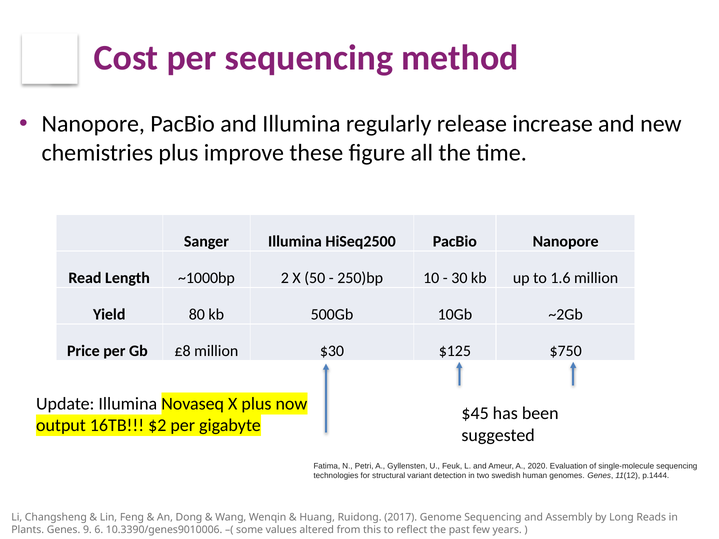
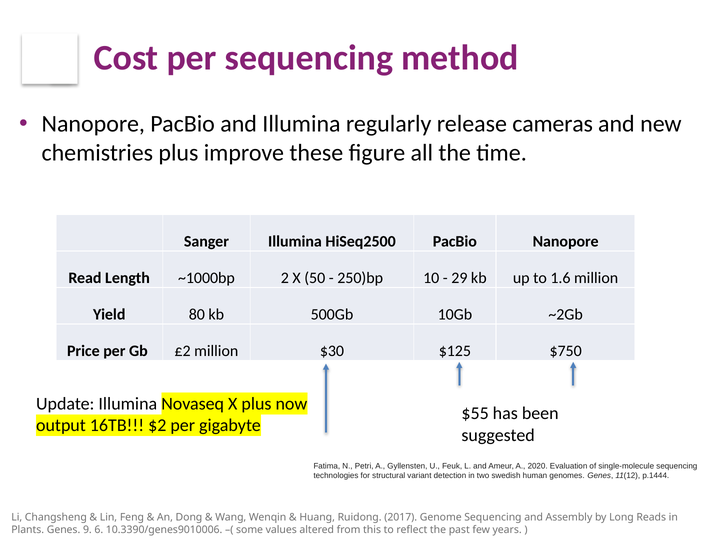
increase: increase -> cameras (553, 124)
30: 30 -> 29 (459, 278)
£8: £8 -> £2 (183, 351)
$45: $45 -> $55 (475, 414)
